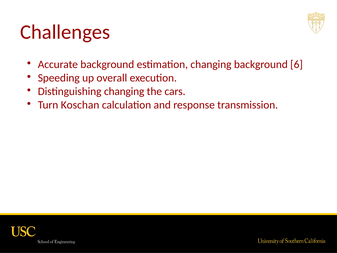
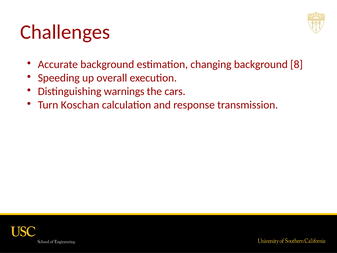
6: 6 -> 8 (297, 64)
Distinguishing changing: changing -> warnings (124, 91)
